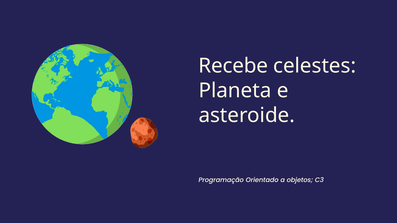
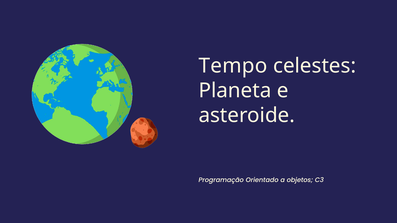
Recebe: Recebe -> Tempo (233, 66)
